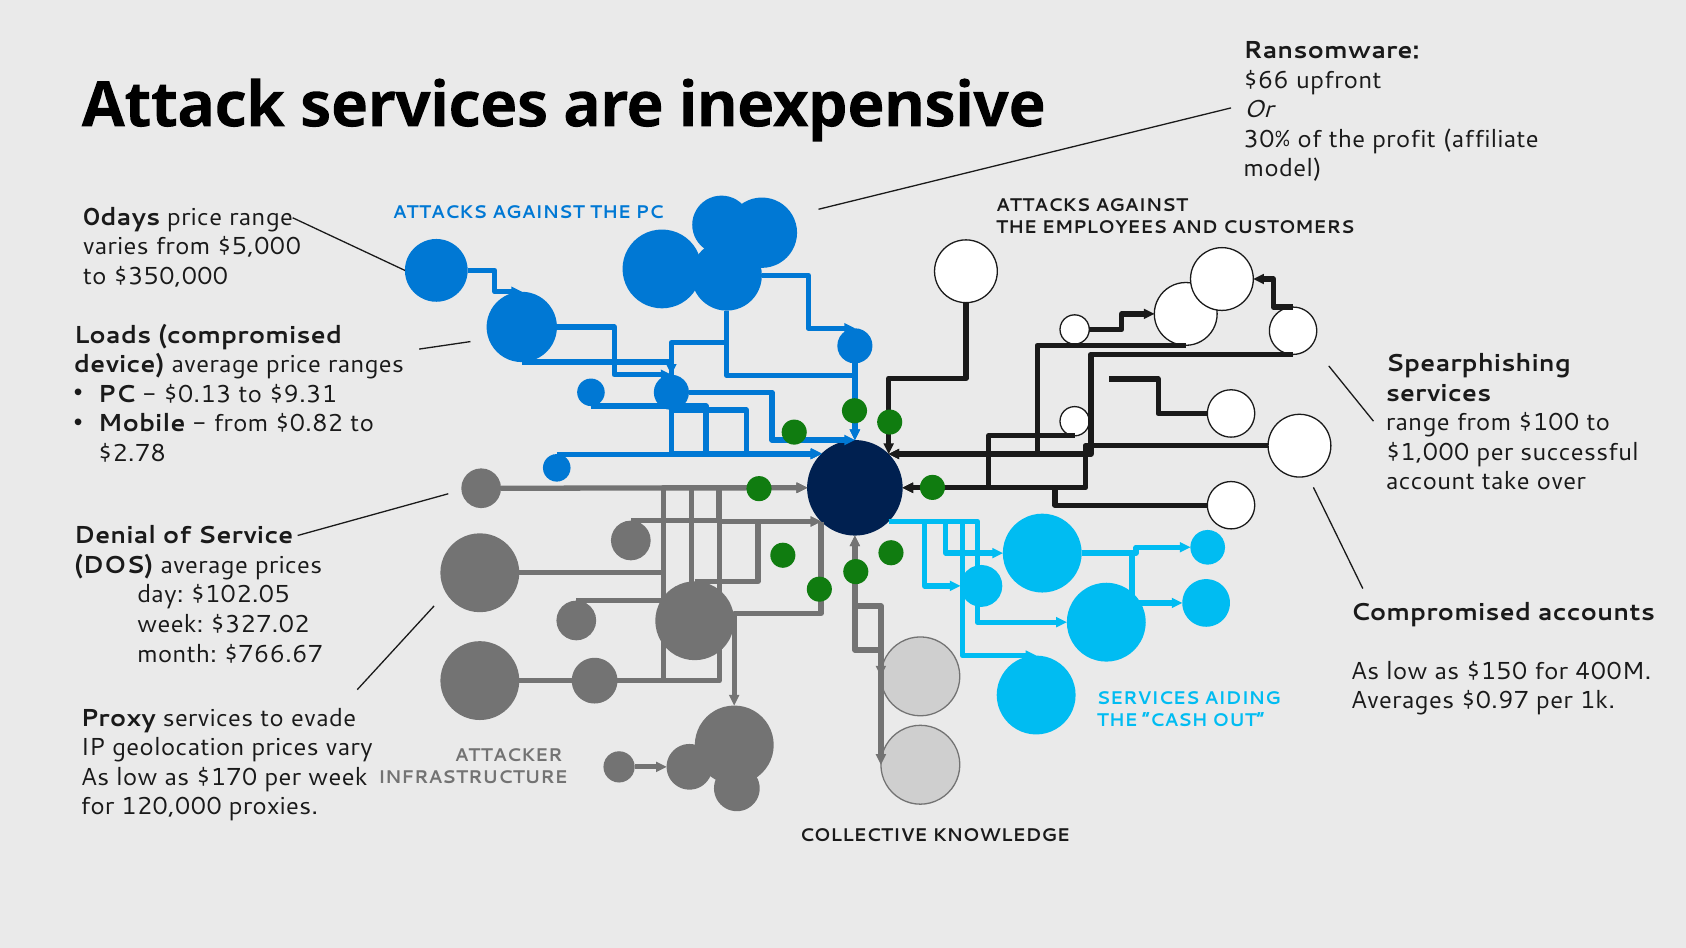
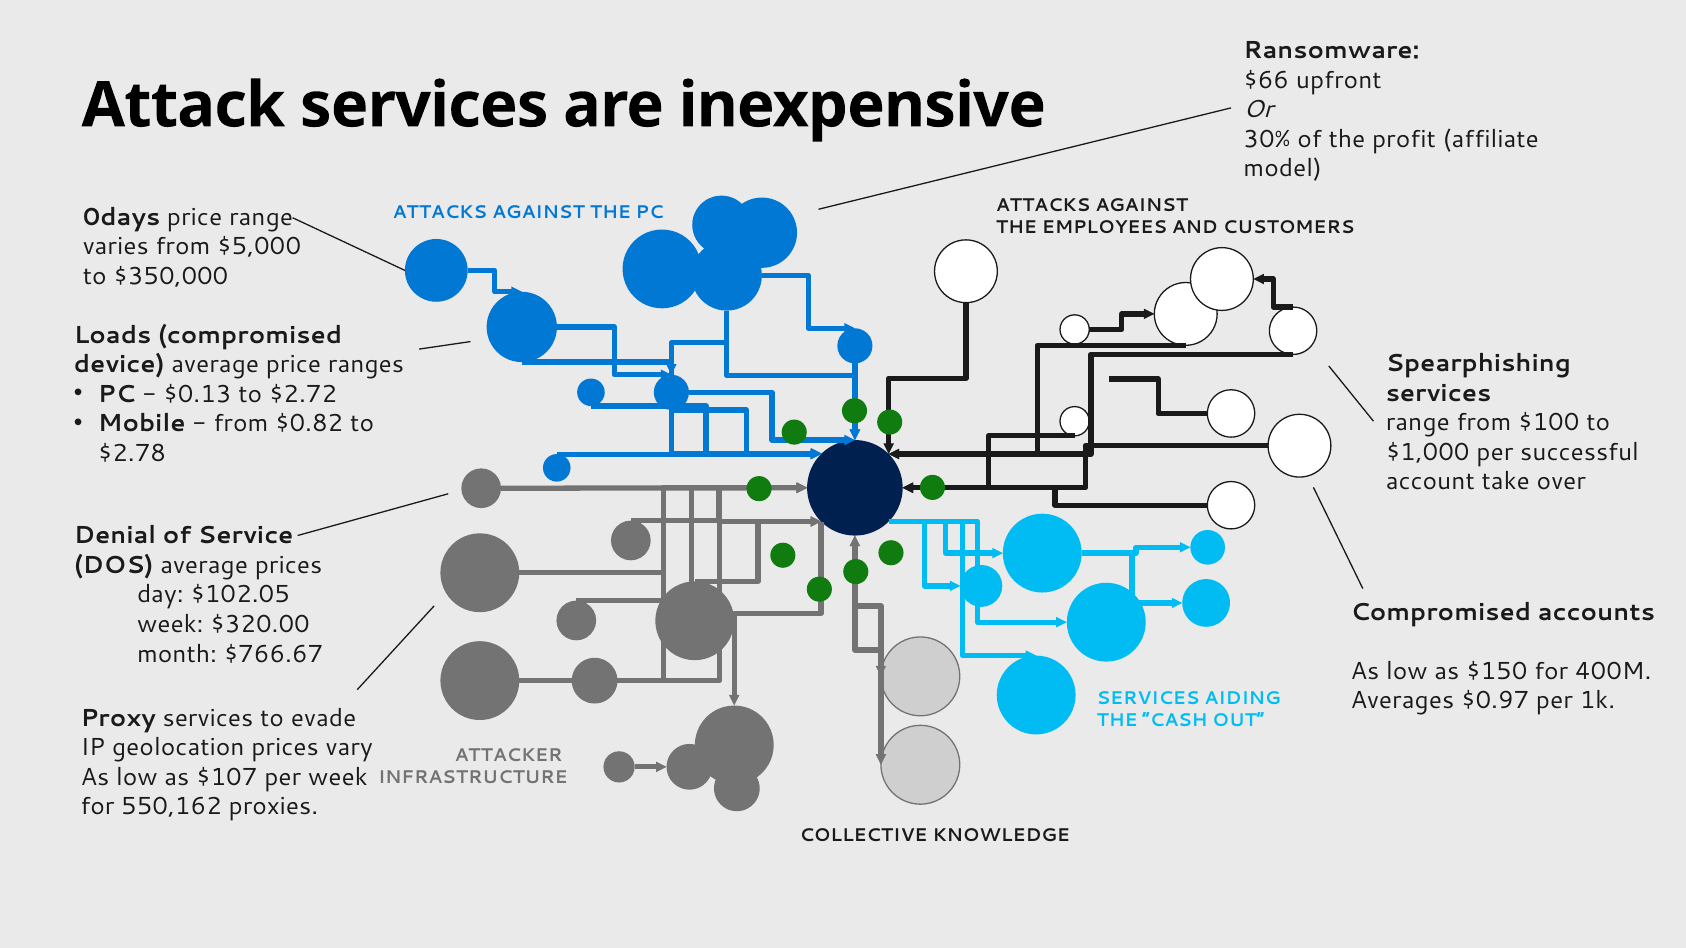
$9.31: $9.31 -> $2.72 (303, 394)
$327.02: $327.02 -> $320.00 (260, 625)
$170: $170 -> $107 (227, 778)
120,000: 120,000 -> 550,162 (172, 807)
